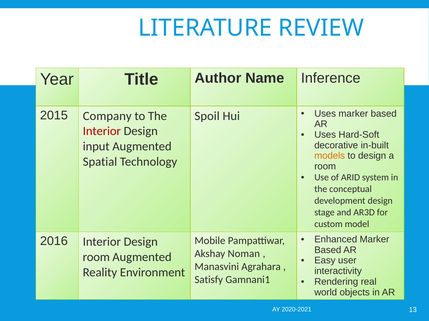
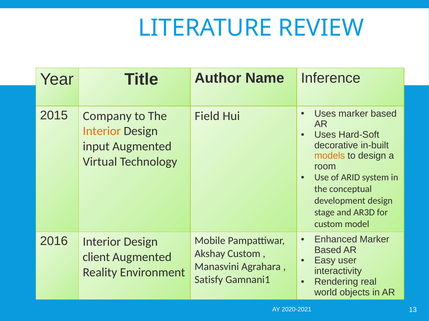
Spoil: Spoil -> Field (207, 116)
Interior colour: red -> orange (102, 131)
Spatial: Spatial -> Virtual (100, 162)
Akshay Noman: Noman -> Custom (244, 254)
room: room -> client (96, 258)
